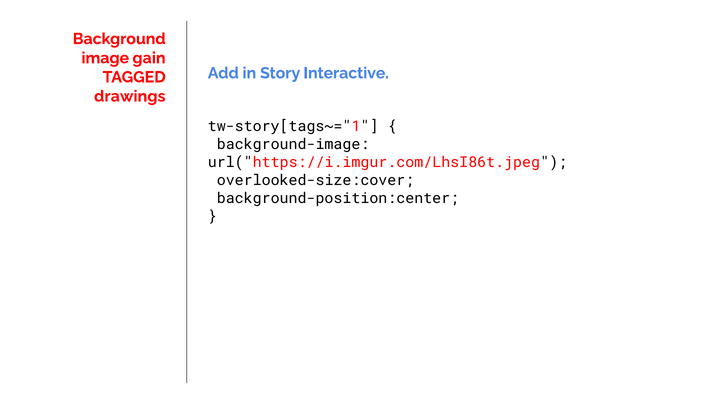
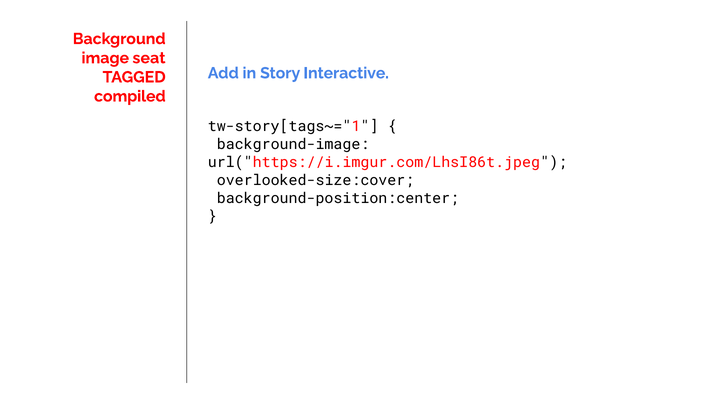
gain: gain -> seat (149, 58)
drawings: drawings -> compiled (130, 96)
